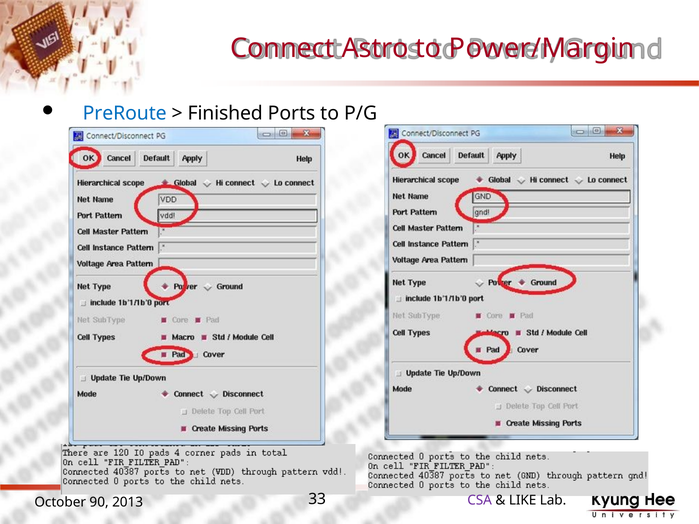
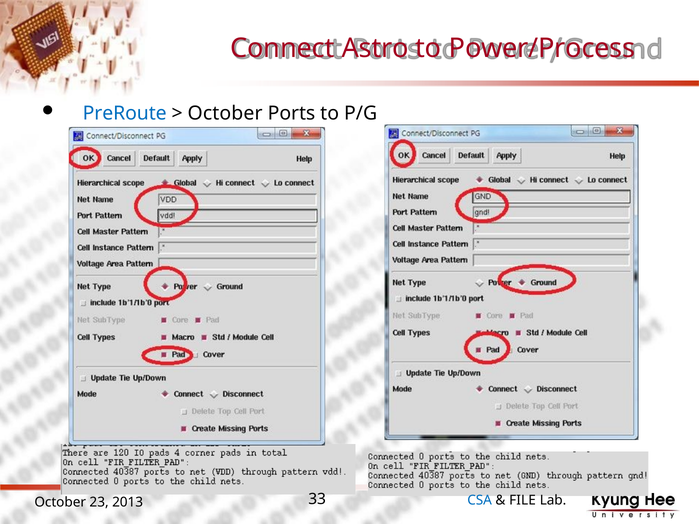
Power/Margin: Power/Margin -> Power/Process (542, 48)
Finished: Finished -> October (225, 113)
CSA colour: purple -> blue (480, 500)
LIKE: LIKE -> FILE (523, 500)
90: 90 -> 23 (99, 503)
